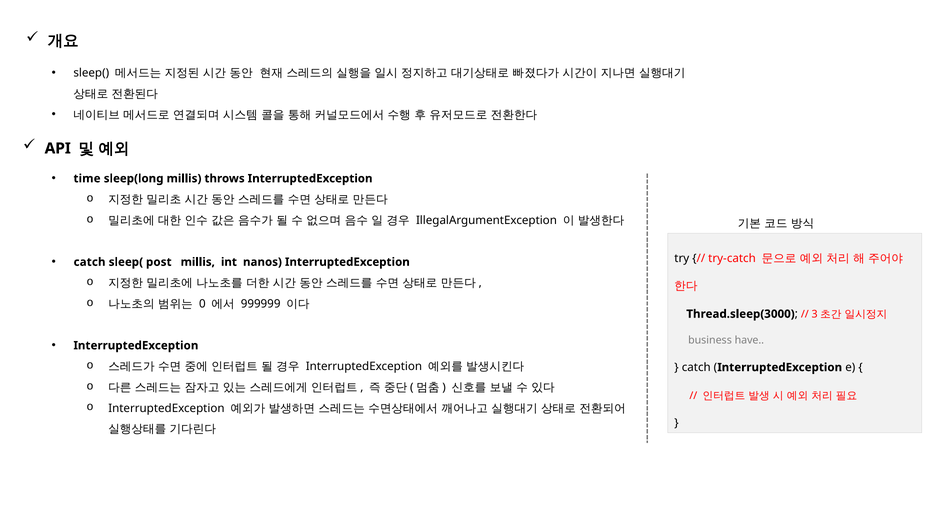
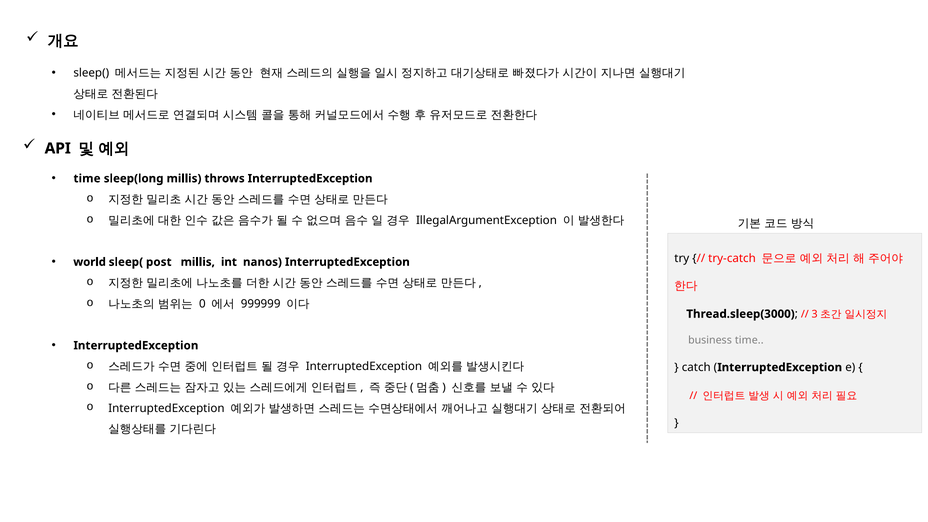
catch: catch -> world (90, 262)
business have: have -> time (749, 340)
